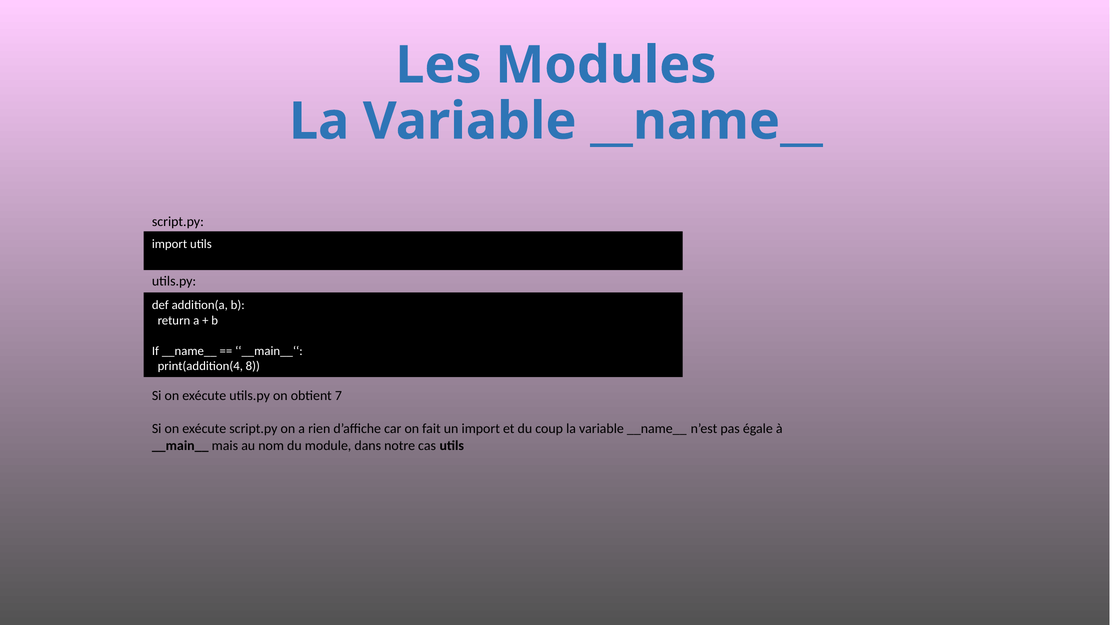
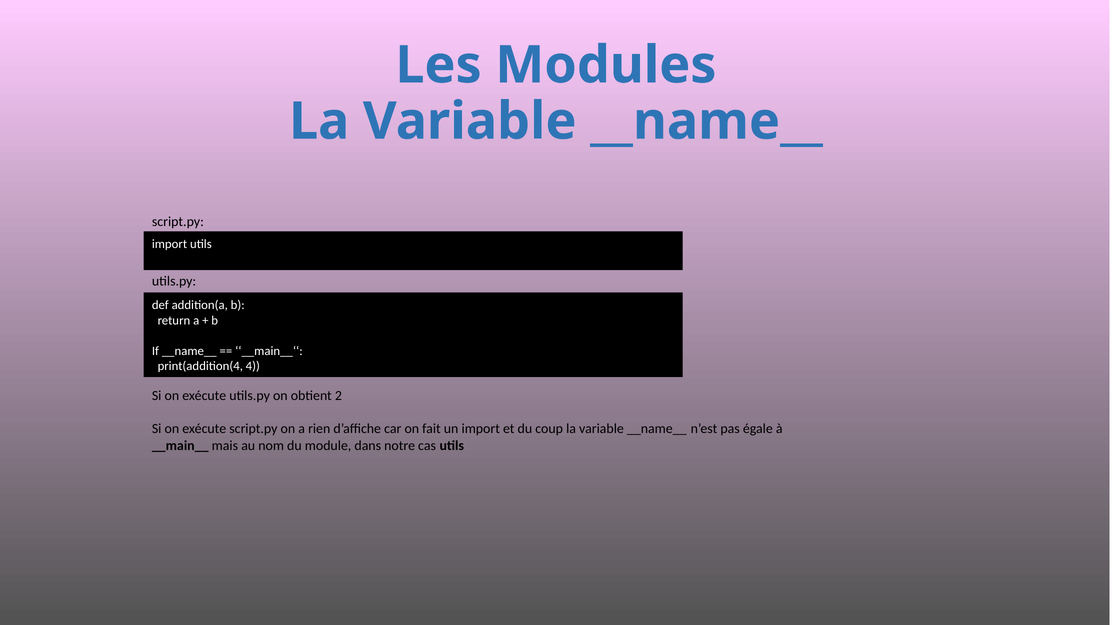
8: 8 -> 4 (253, 367)
7: 7 -> 2 (338, 396)
